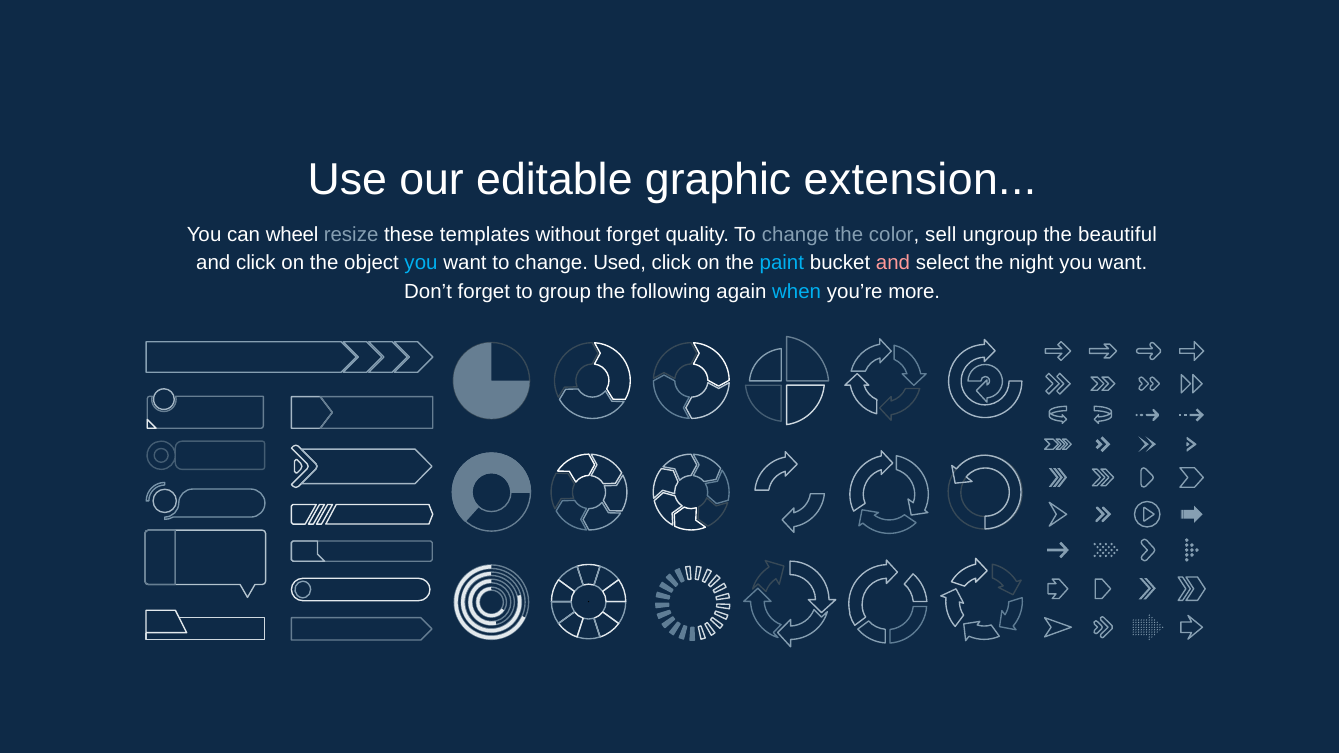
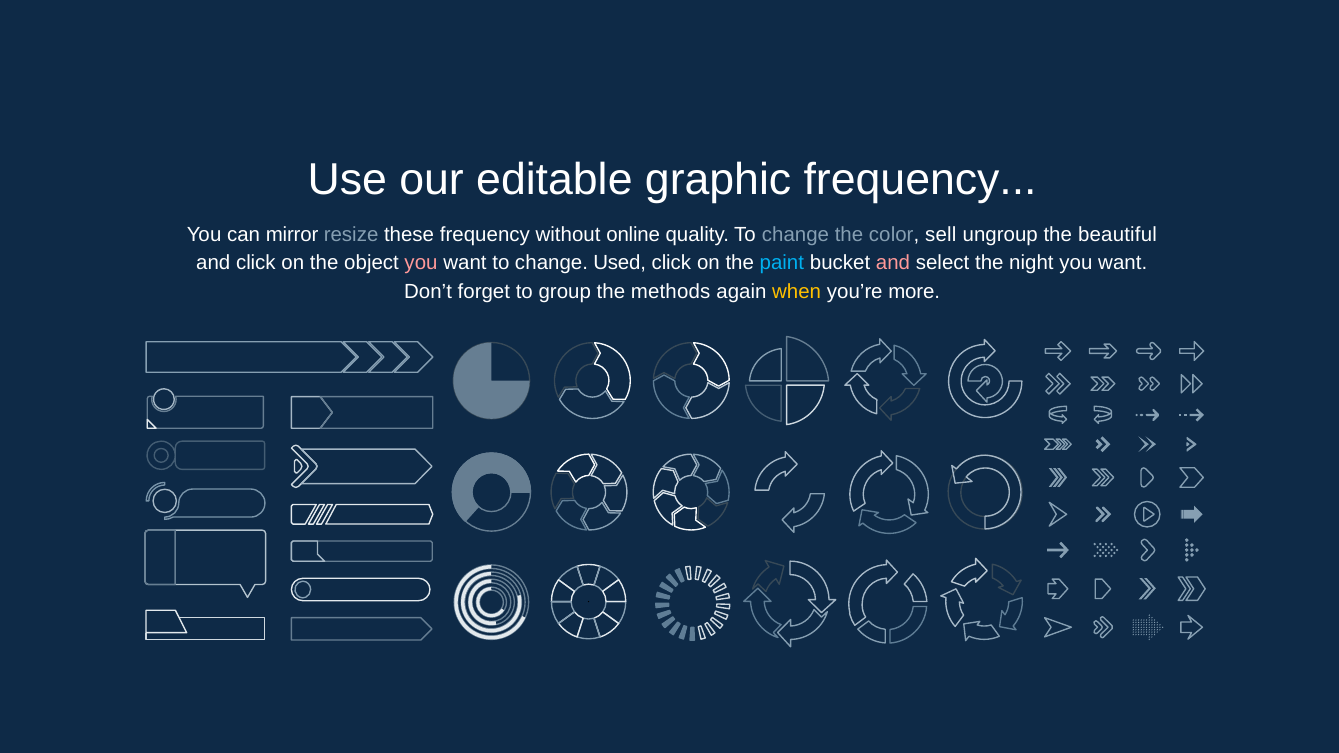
graphic extension: extension -> frequency (920, 180)
wheel: wheel -> mirror (292, 235)
these templates: templates -> frequency (485, 235)
without forget: forget -> online (633, 235)
you colour: light blue -> pink (421, 263)
following: following -> methods (671, 291)
when colour: light blue -> yellow (797, 291)
